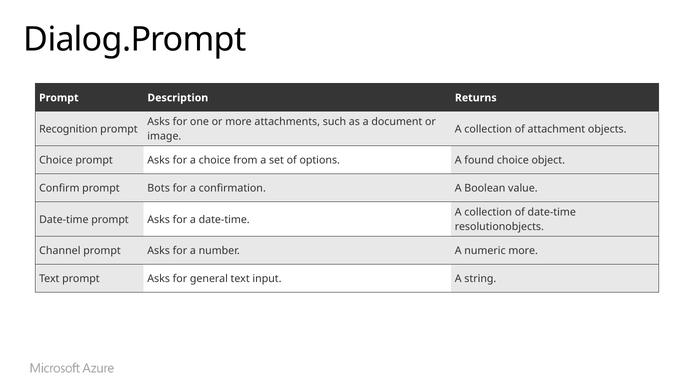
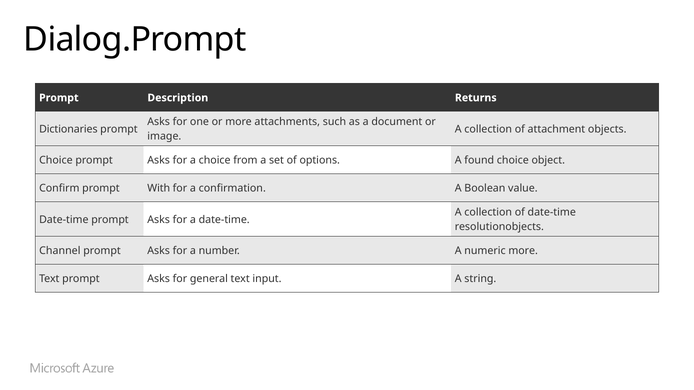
Recognition: Recognition -> Dictionaries (68, 129)
Bots: Bots -> With (159, 189)
